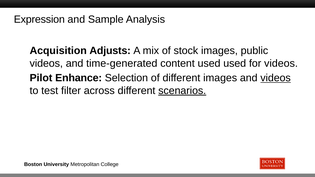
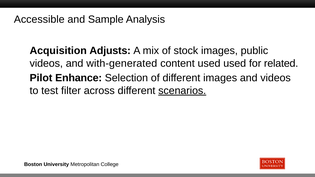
Expression: Expression -> Accessible (39, 20)
time-generated: time-generated -> with-generated (122, 63)
for videos: videos -> related (281, 63)
videos underline: present -> none (276, 78)
